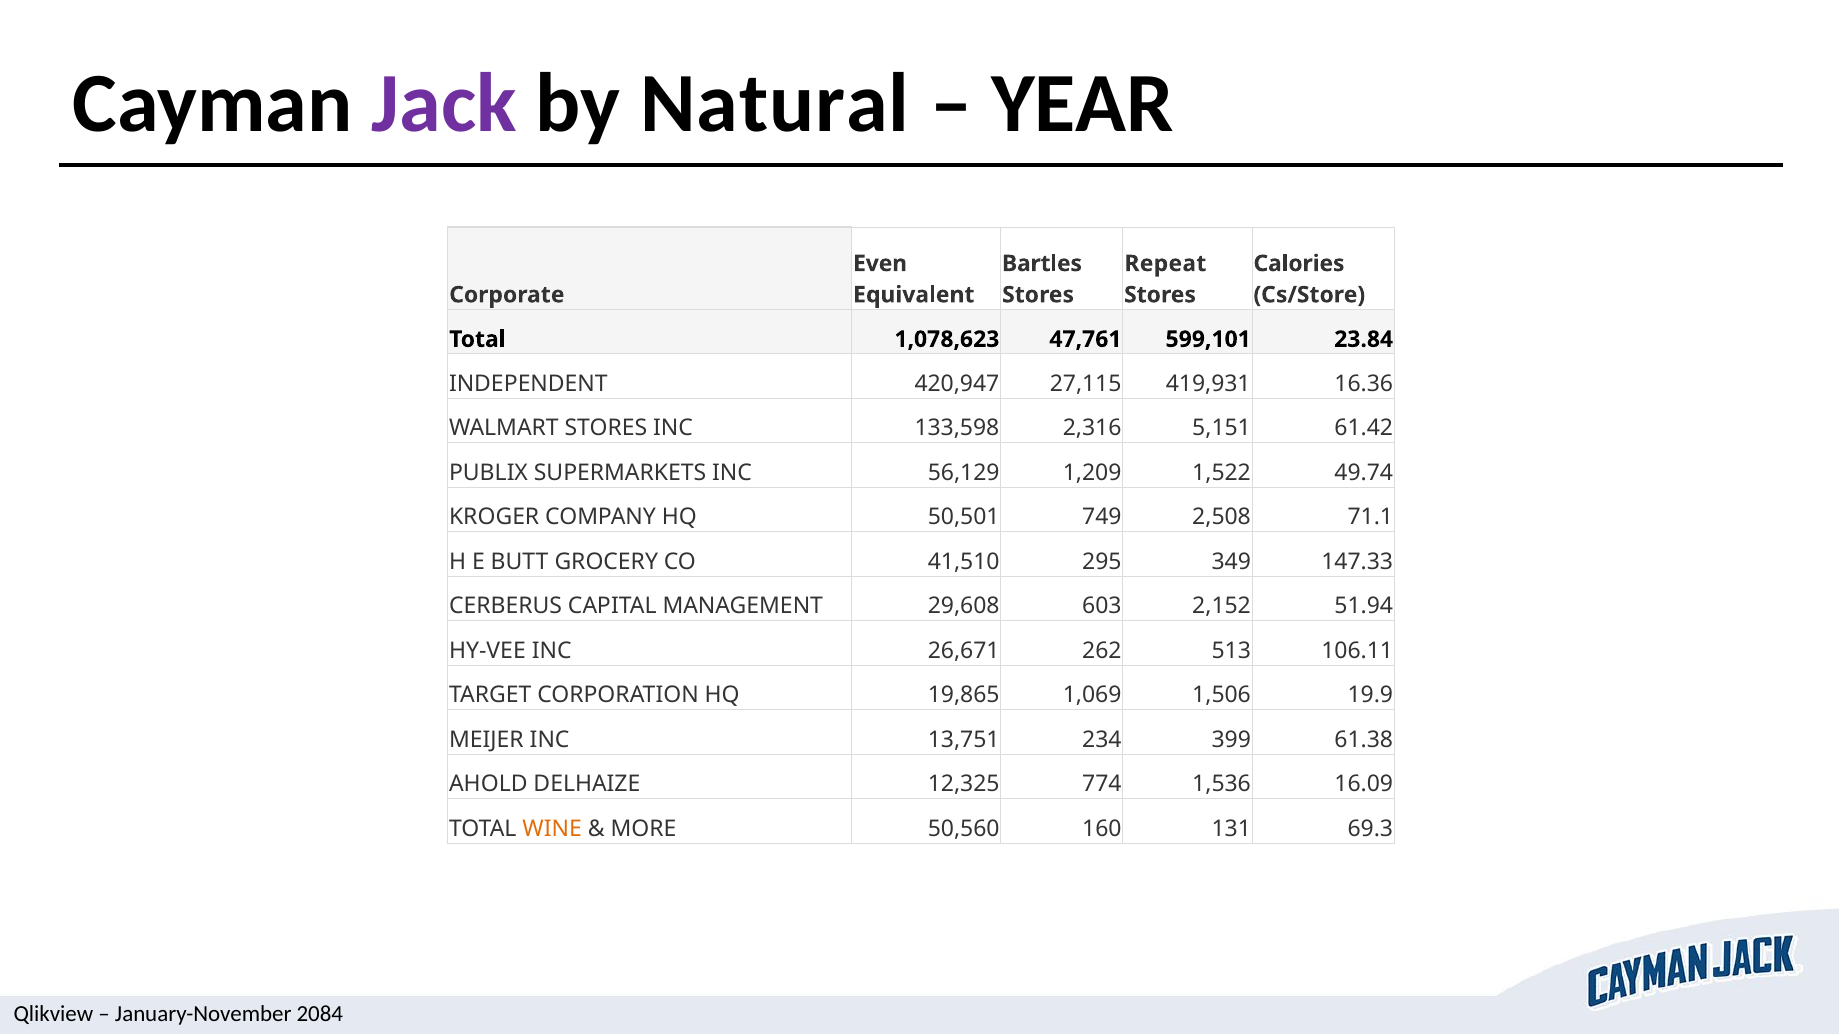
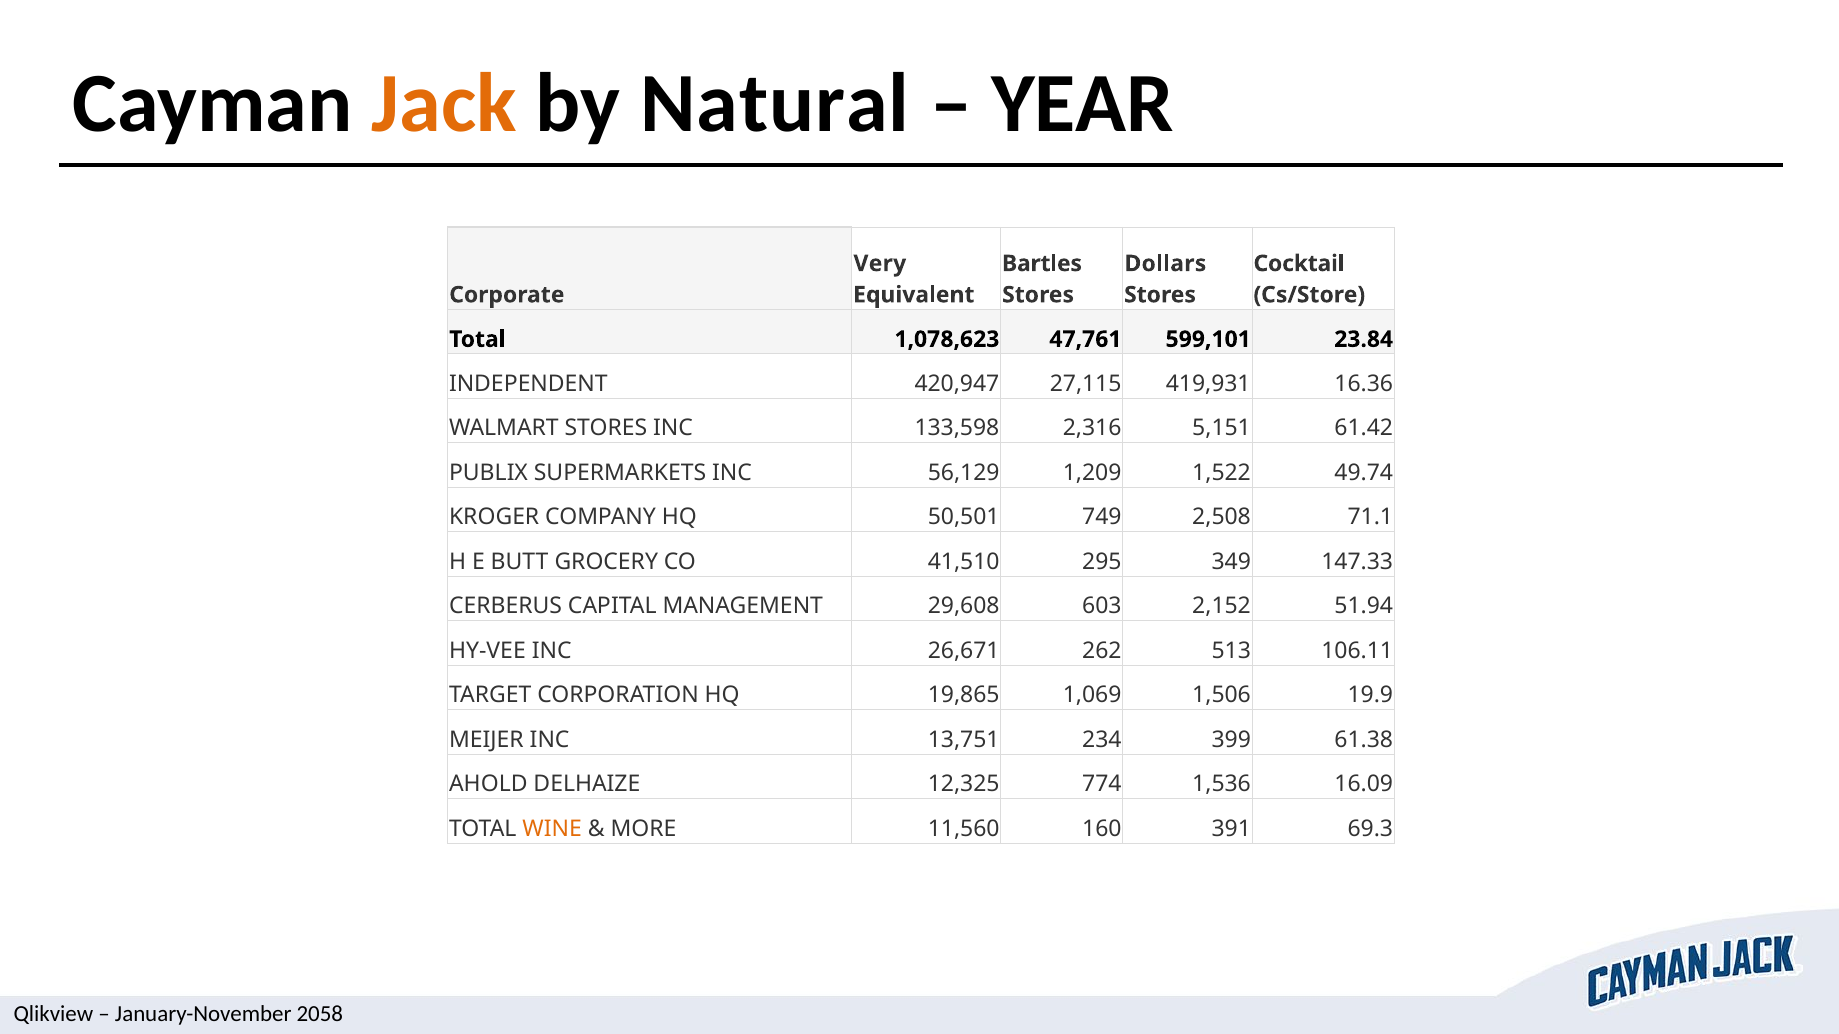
Jack colour: purple -> orange (444, 103)
Even: Even -> Very (880, 264)
Repeat: Repeat -> Dollars (1165, 264)
Calories: Calories -> Cocktail (1299, 264)
50,560: 50,560 -> 11,560 (964, 829)
131: 131 -> 391 (1231, 829)
2084: 2084 -> 2058 (320, 1015)
